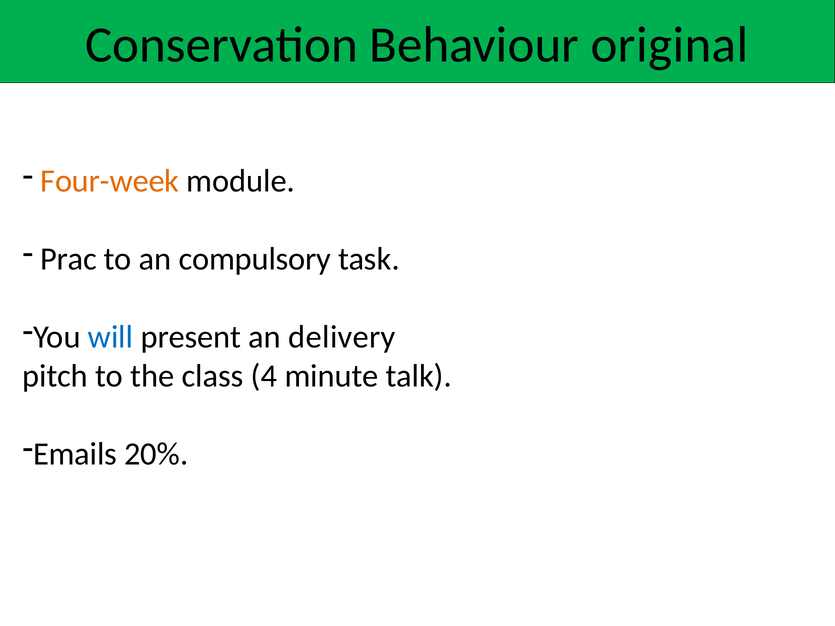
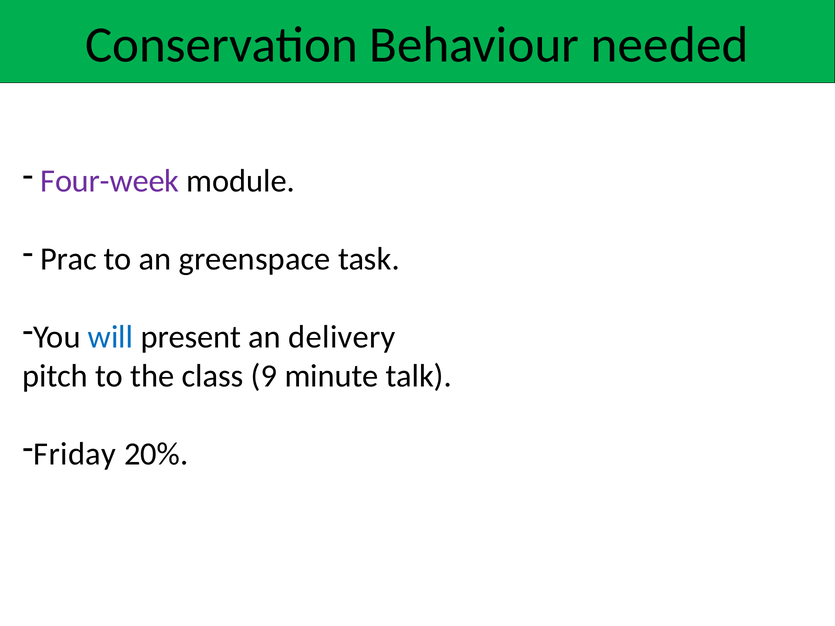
original: original -> needed (670, 45)
Four-week colour: orange -> purple (110, 181)
compulsory: compulsory -> greenspace (255, 259)
4: 4 -> 9 (264, 376)
Emails: Emails -> Friday (75, 454)
